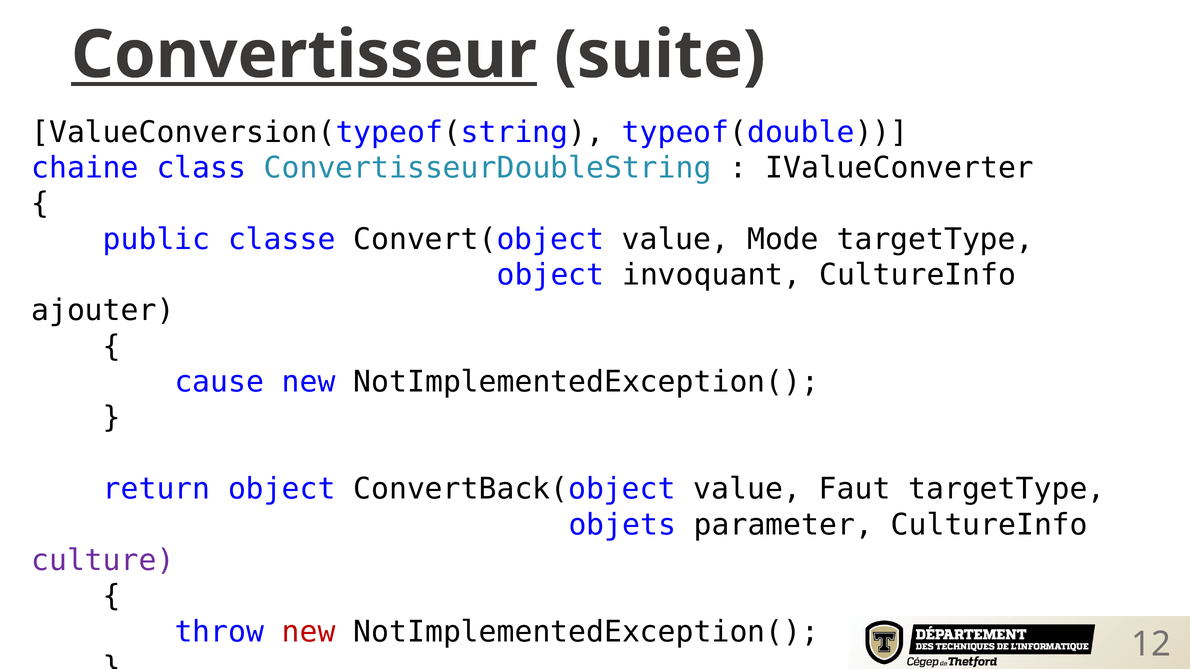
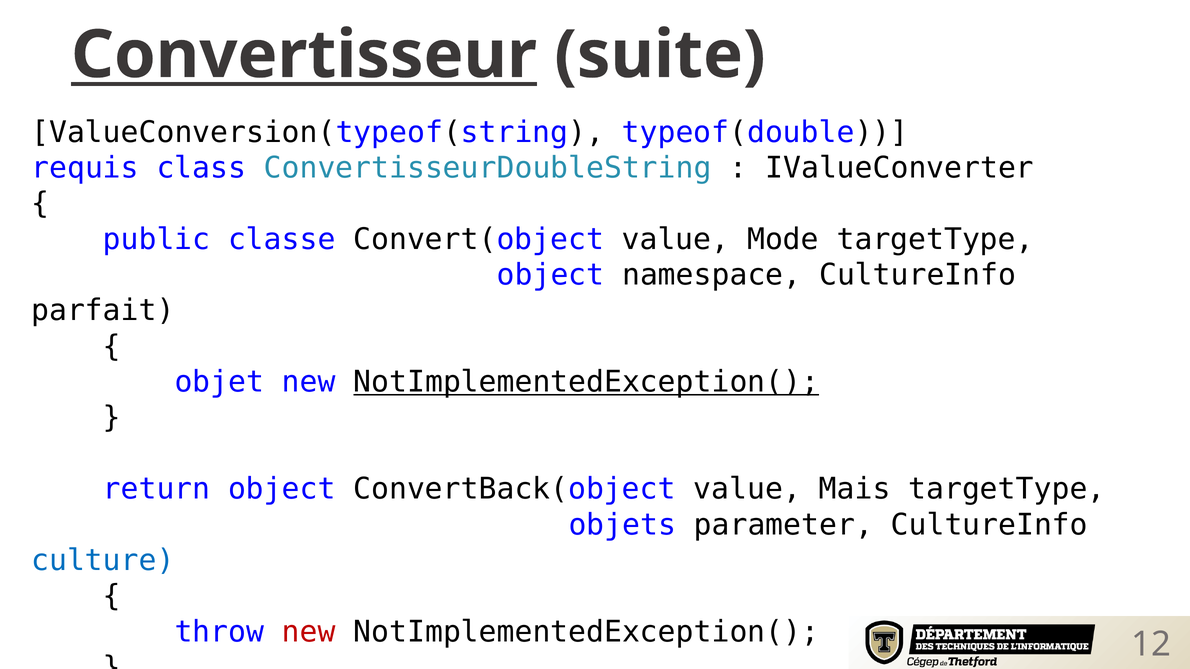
chaine: chaine -> requis (85, 168)
invoquant: invoquant -> namespace (712, 275)
ajouter: ajouter -> parfait (103, 311)
cause: cause -> objet (219, 382)
NotImplementedException( underline: none -> present (586, 382)
Faut: Faut -> Mais (855, 489)
culture colour: purple -> blue (103, 561)
